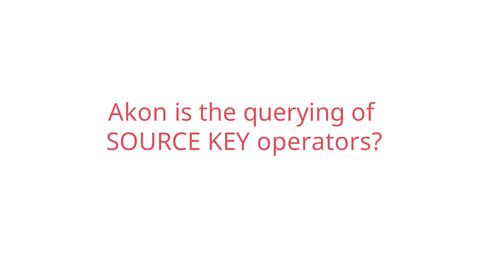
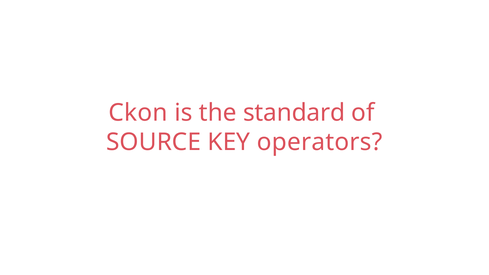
Akon: Akon -> Ckon (138, 113)
querying: querying -> standard (294, 113)
